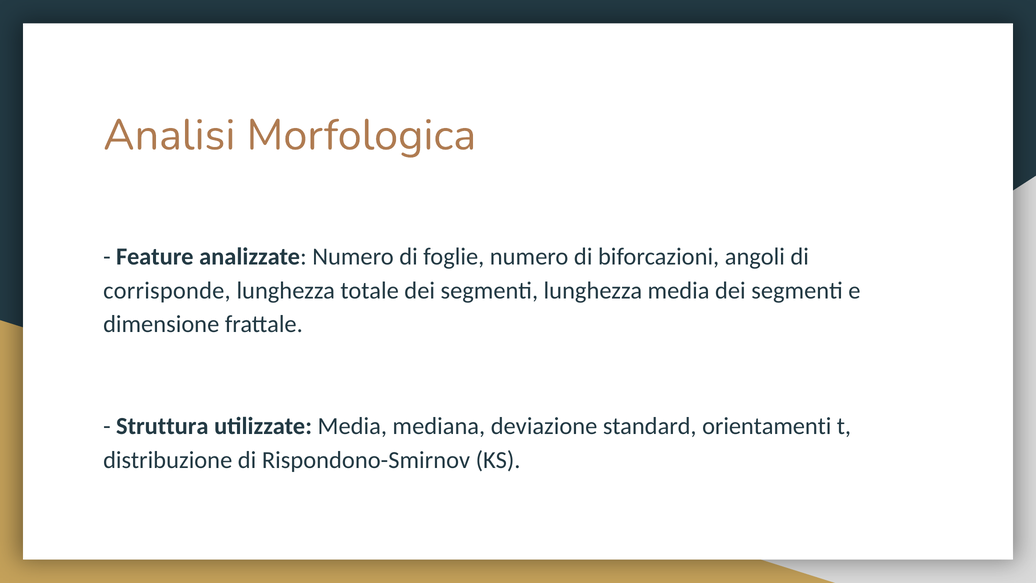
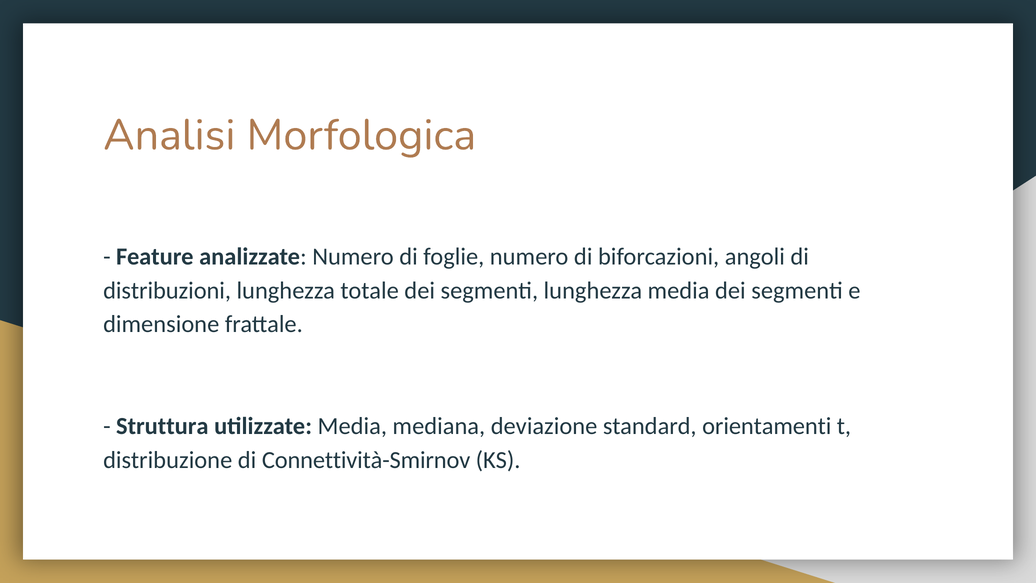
corrisponde: corrisponde -> distribuzioni (167, 290)
Rispondono-Smirnov: Rispondono-Smirnov -> Connettività-Smirnov (366, 460)
